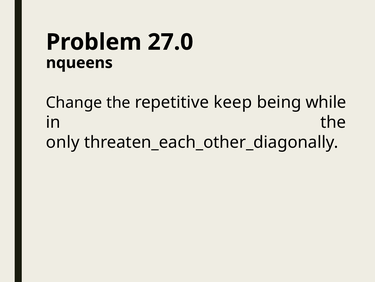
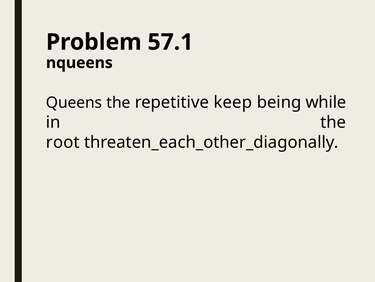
27.0: 27.0 -> 57.1 (170, 42)
Change: Change -> Queens (74, 102)
only: only -> root (63, 142)
